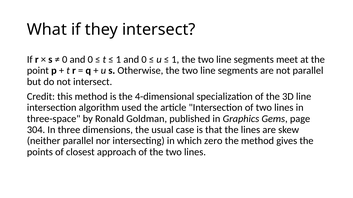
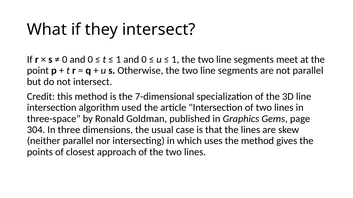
4-dimensional: 4-dimensional -> 7-dimensional (165, 97)
zero: zero -> uses (213, 141)
